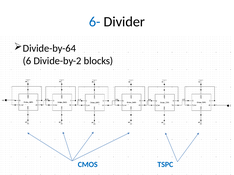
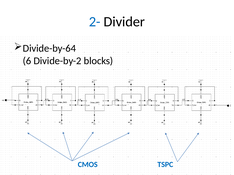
6-: 6- -> 2- (95, 22)
